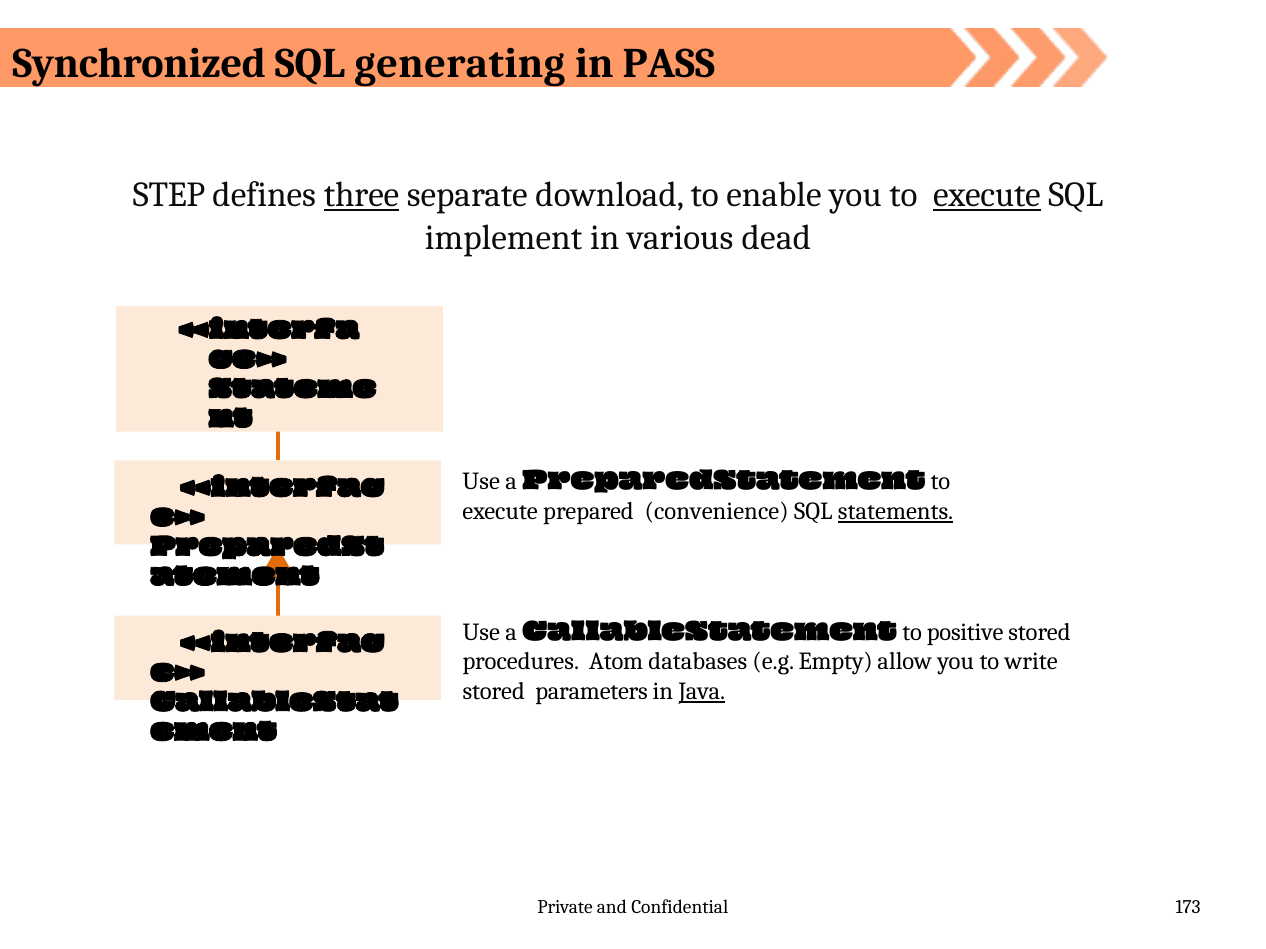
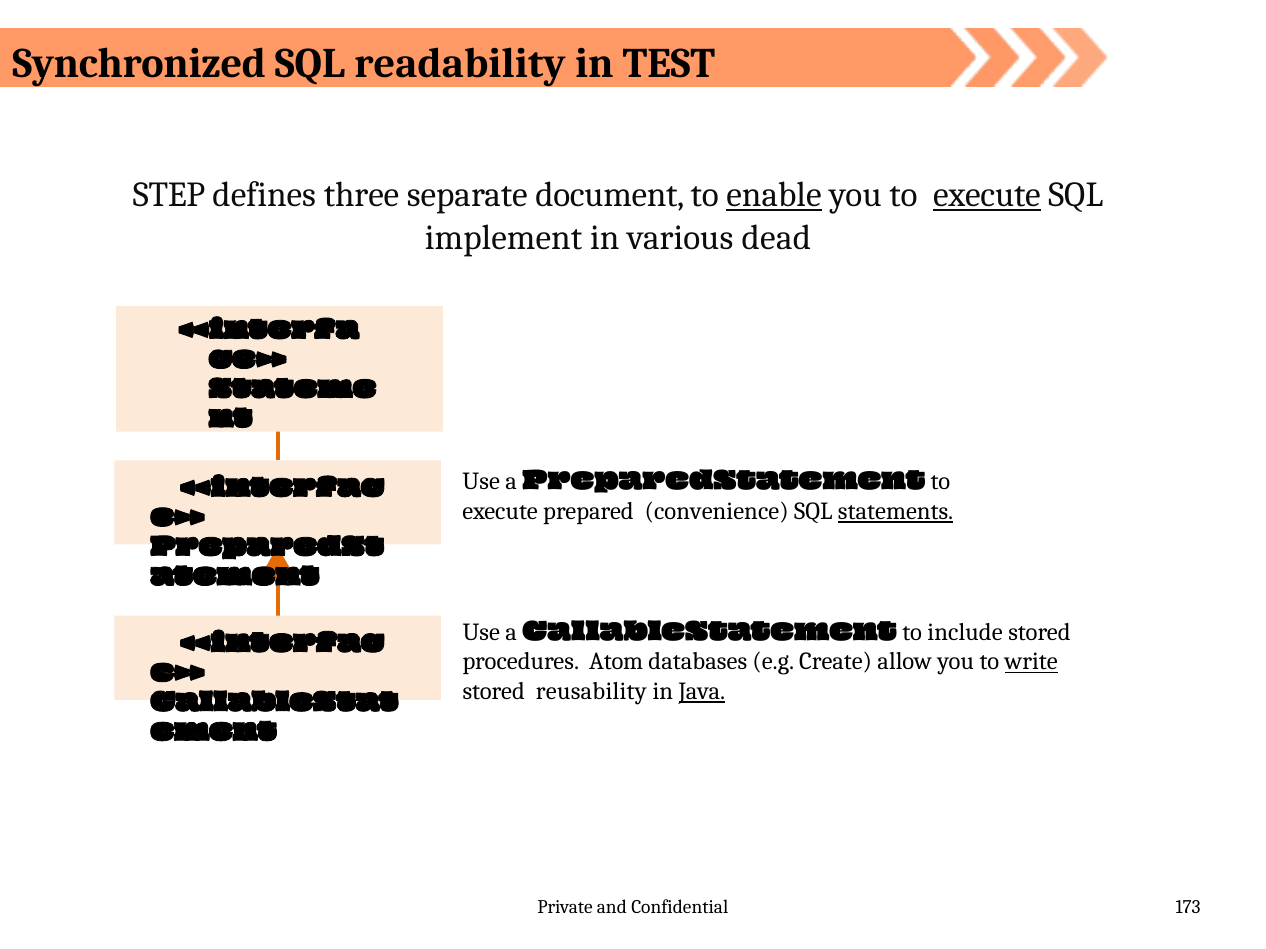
generating: generating -> readability (460, 64)
PASS: PASS -> TEST (669, 64)
three underline: present -> none (362, 195)
download: download -> document (610, 195)
enable underline: none -> present (774, 195)
positive: positive -> include (965, 632)
Empty: Empty -> Create (836, 662)
write underline: none -> present (1031, 662)
parameters: parameters -> reusability (591, 692)
